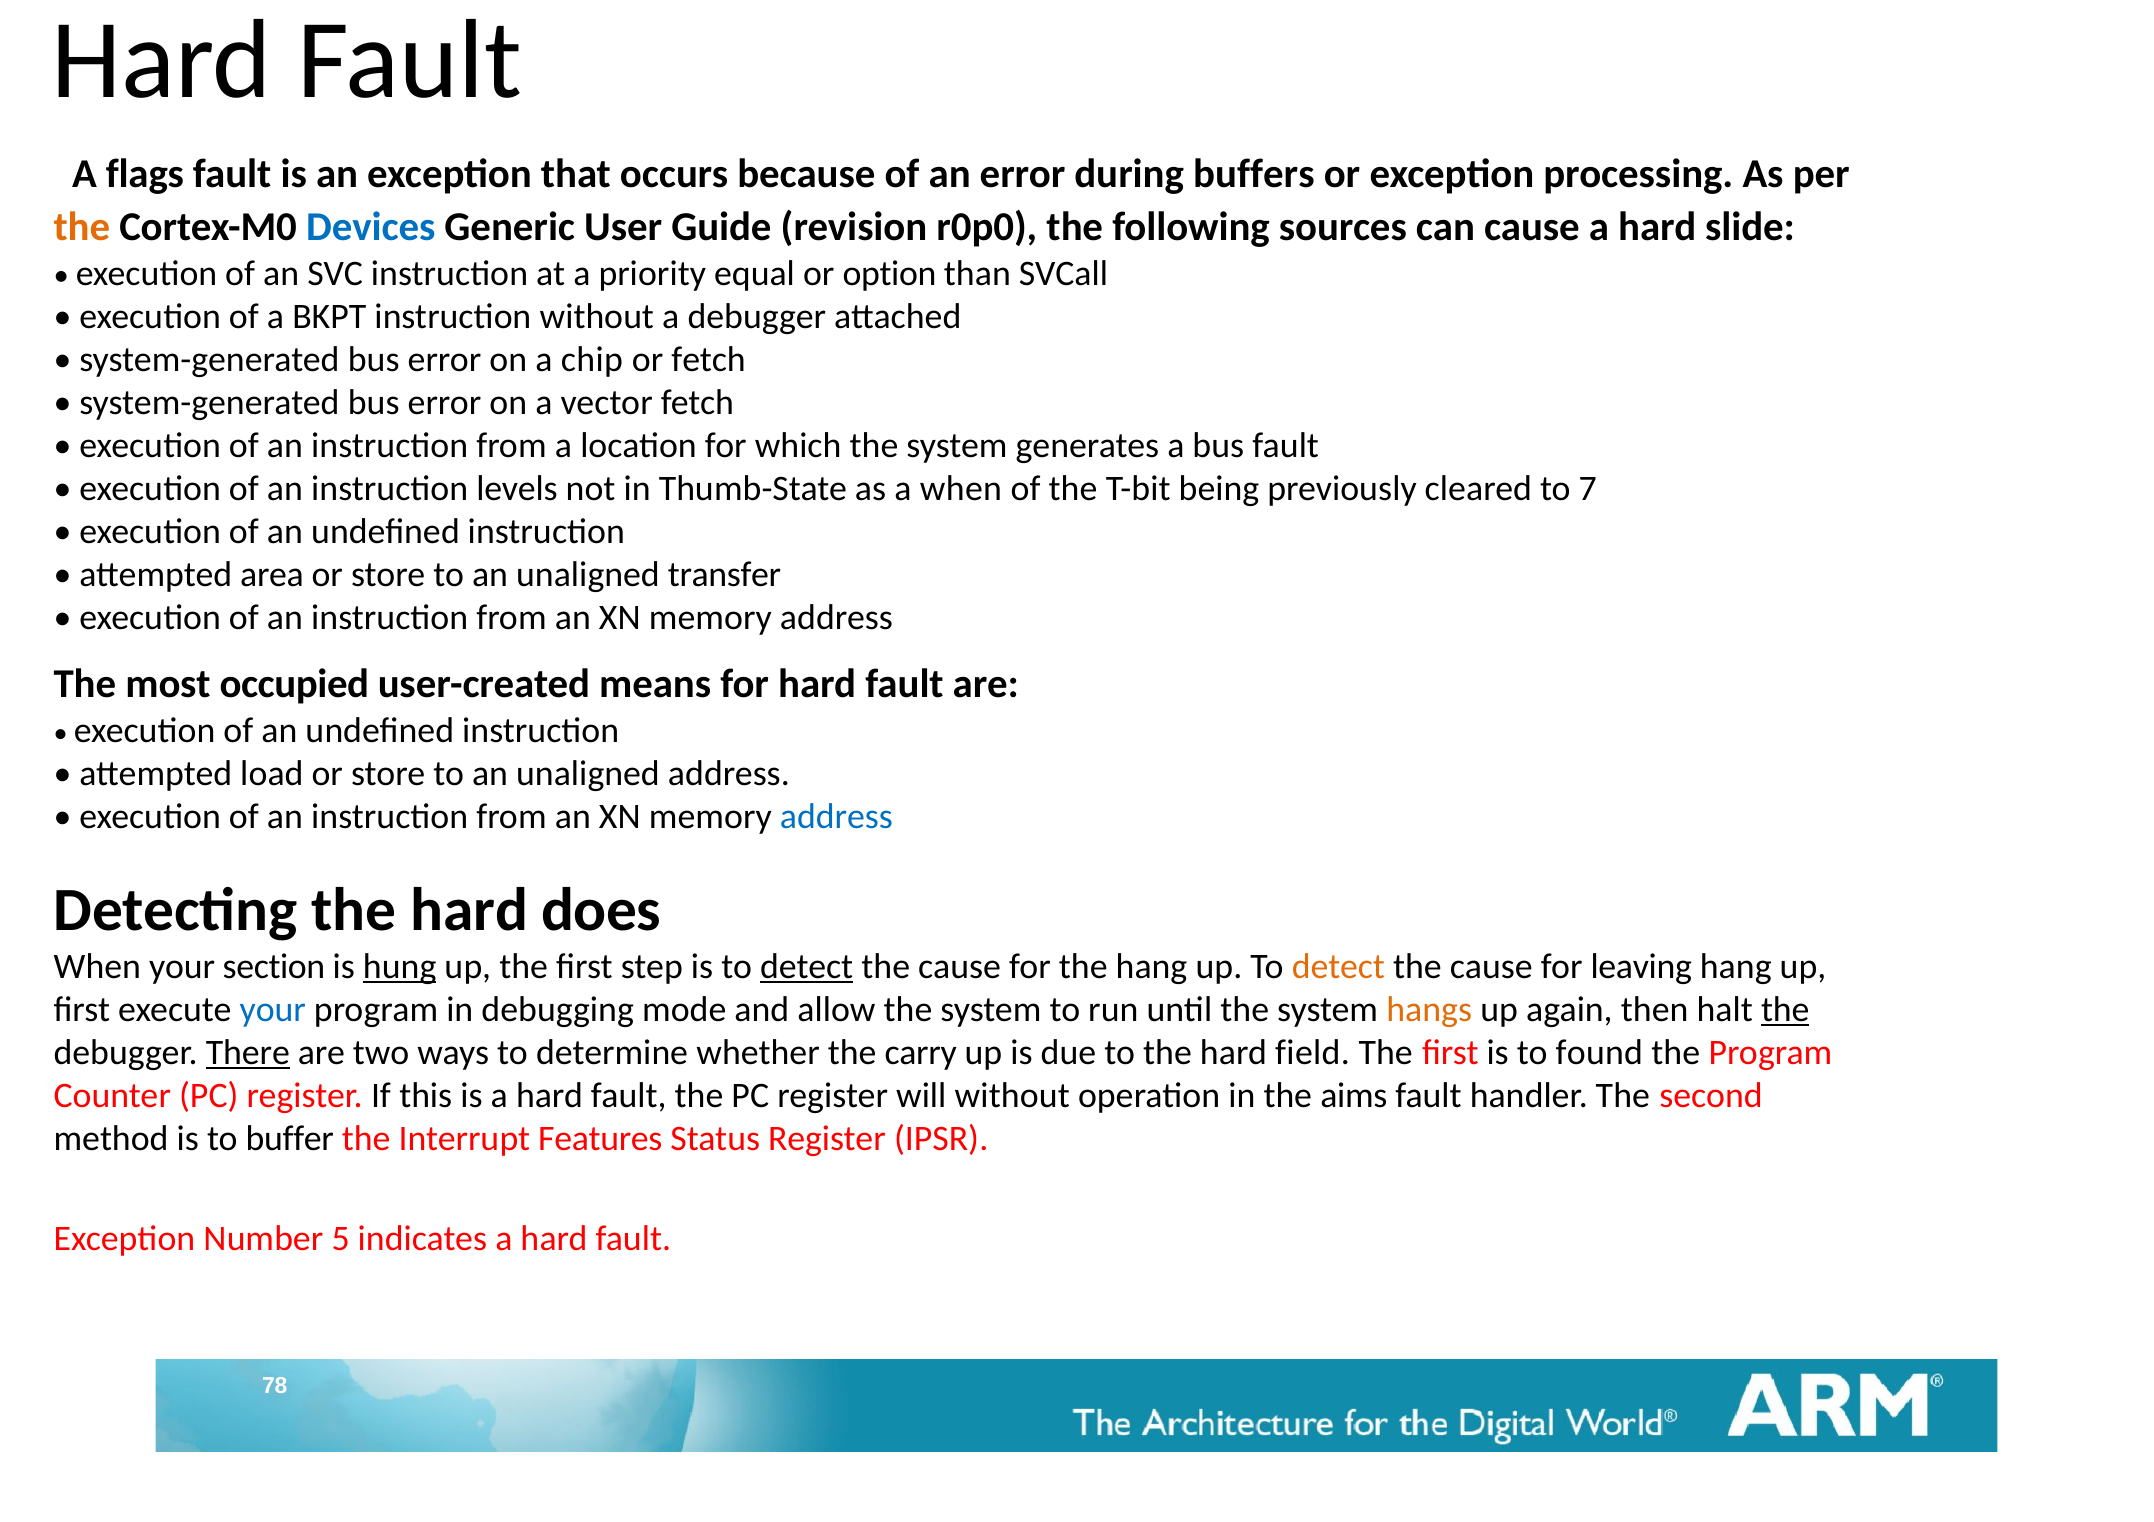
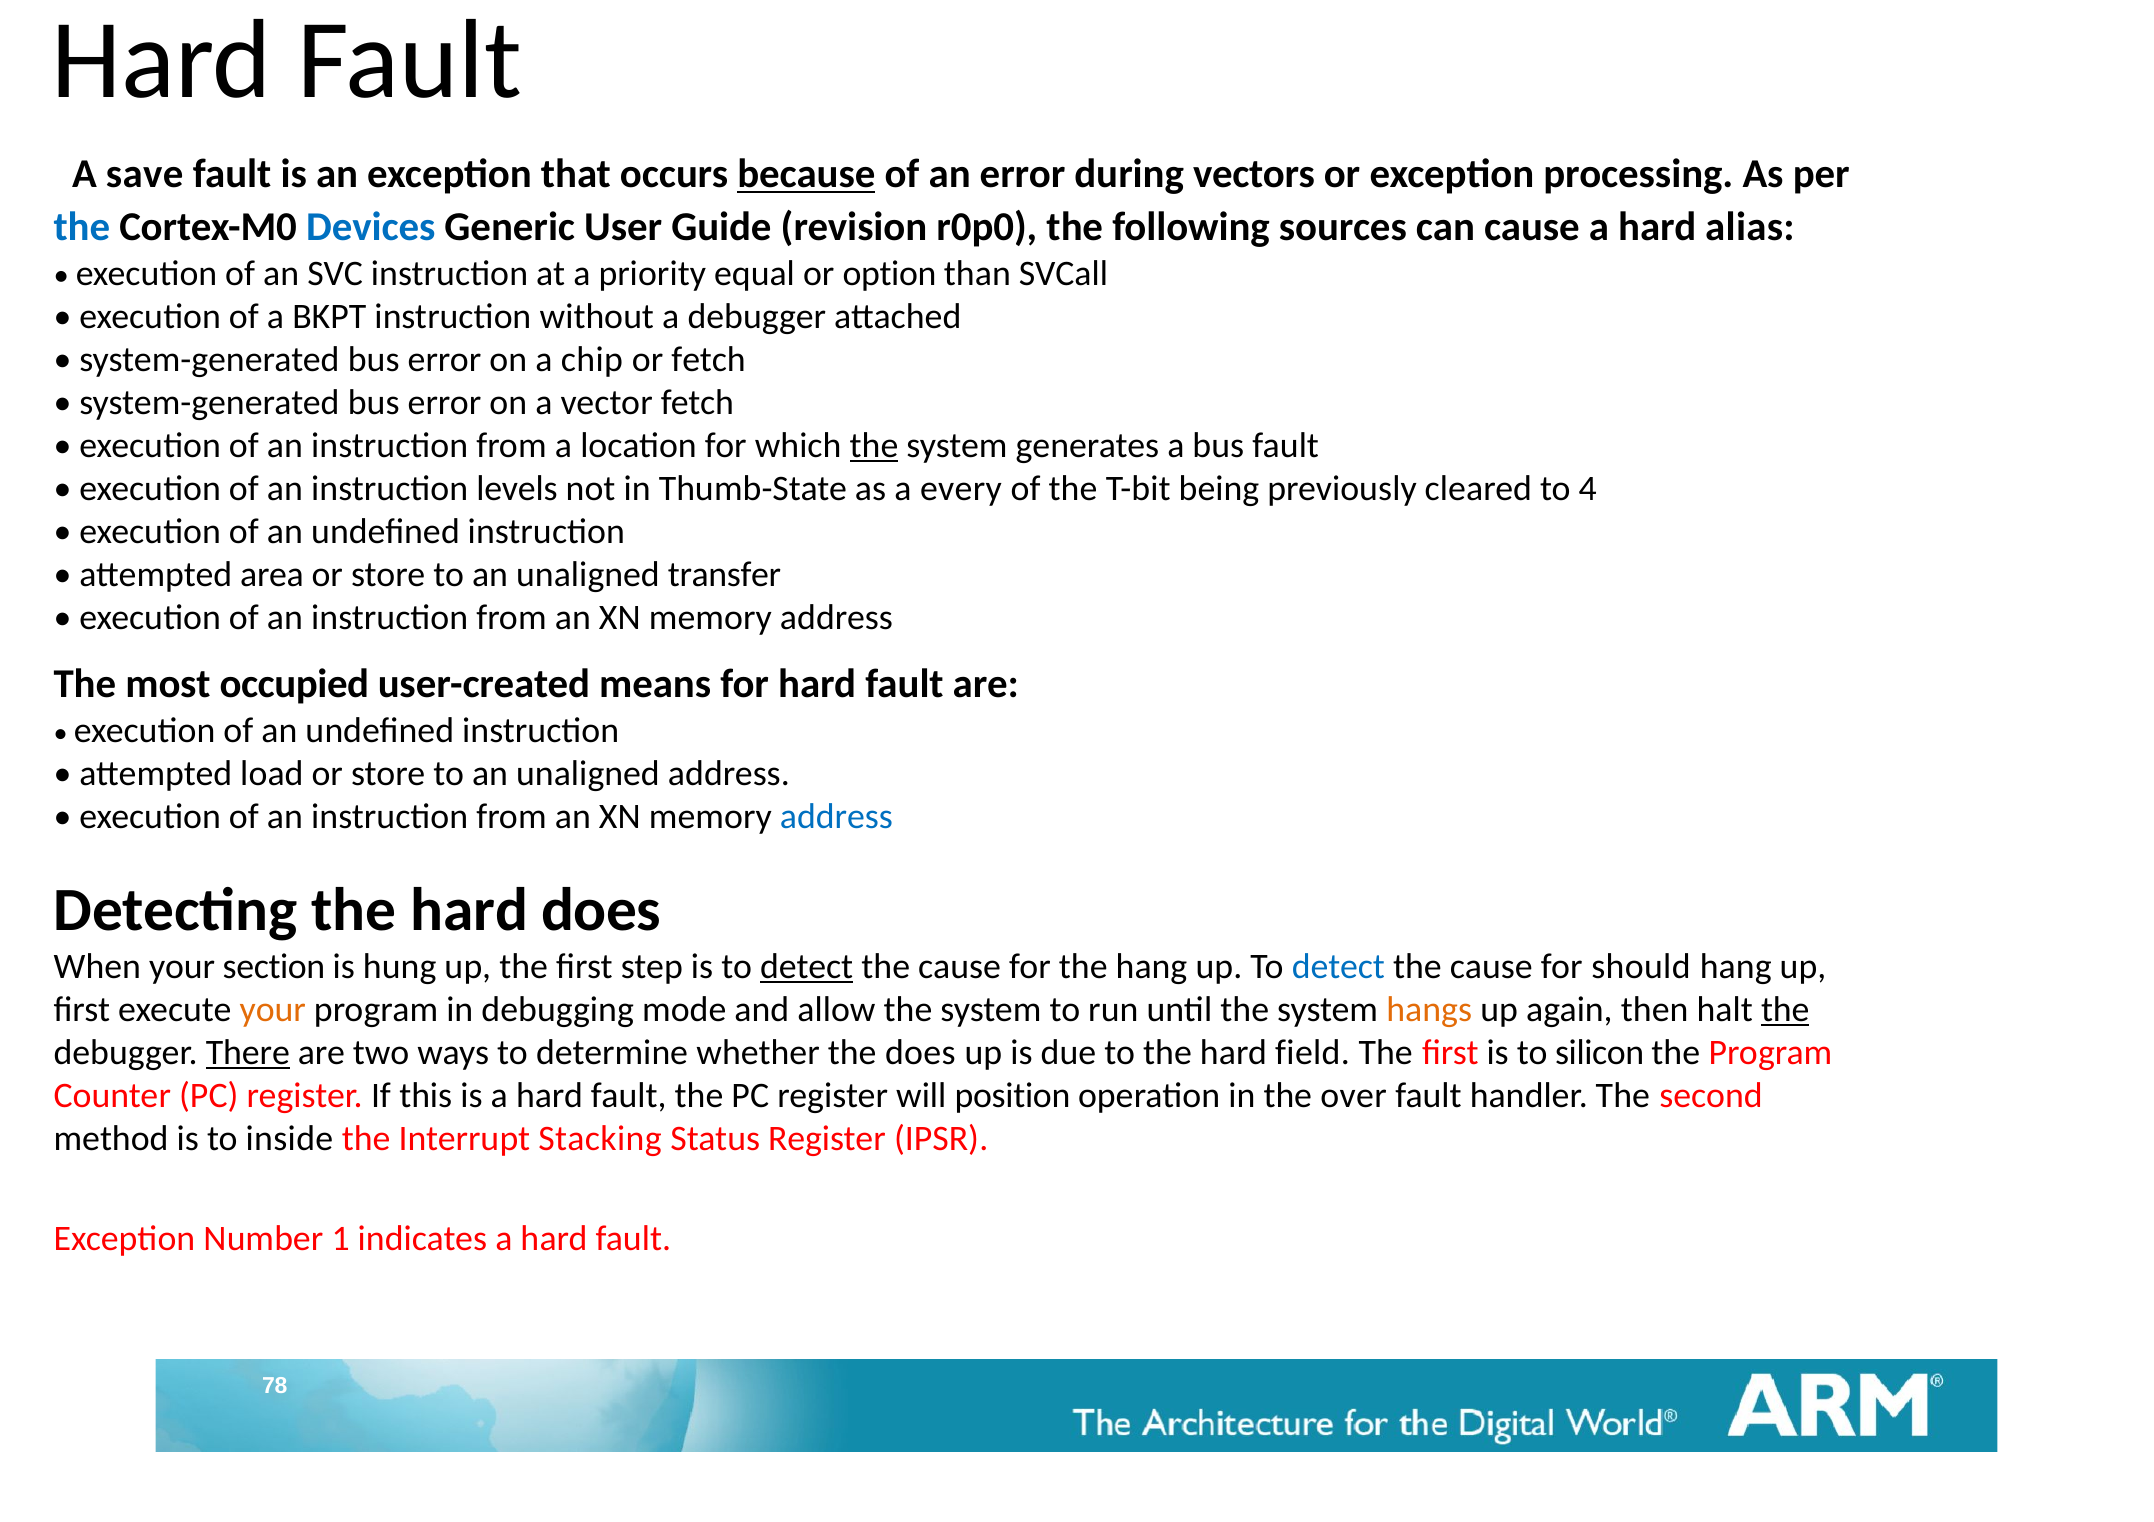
flags: flags -> save (145, 174)
because underline: none -> present (806, 174)
buffers: buffers -> vectors (1254, 174)
the colour: orange -> blue (82, 227)
slide: slide -> alias (1750, 227)
the underline: none -> present (874, 446)
a when: when -> every (961, 489)
7: 7 -> 4 (1588, 489)
hung underline: present -> none (400, 967)
detect colour: orange -> blue (1338, 967)
leaving: leaving -> should (1641, 967)
your colour: blue -> orange (273, 1010)
the carry: carry -> does (920, 1053)
found: found -> silicon (1600, 1053)
will without: without -> position (1012, 1096)
aims: aims -> over (1354, 1096)
buffer: buffer -> inside (289, 1139)
Features: Features -> Stacking (600, 1139)
5: 5 -> 1 (341, 1238)
